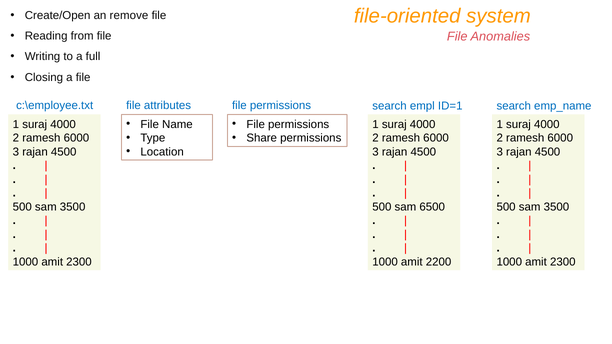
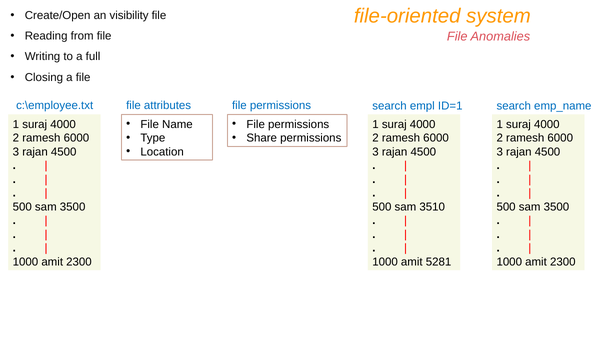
remove: remove -> visibility (129, 15)
6500: 6500 -> 3510 (432, 207)
2200: 2200 -> 5281 (439, 262)
